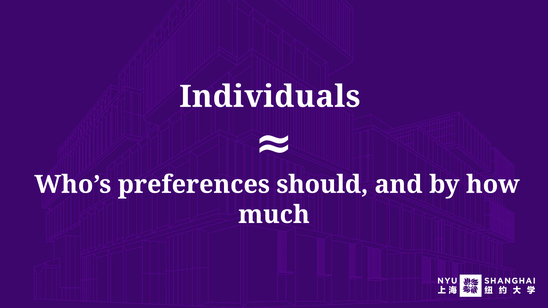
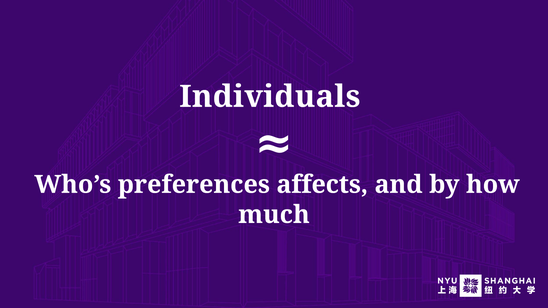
should: should -> affects (322, 185)
